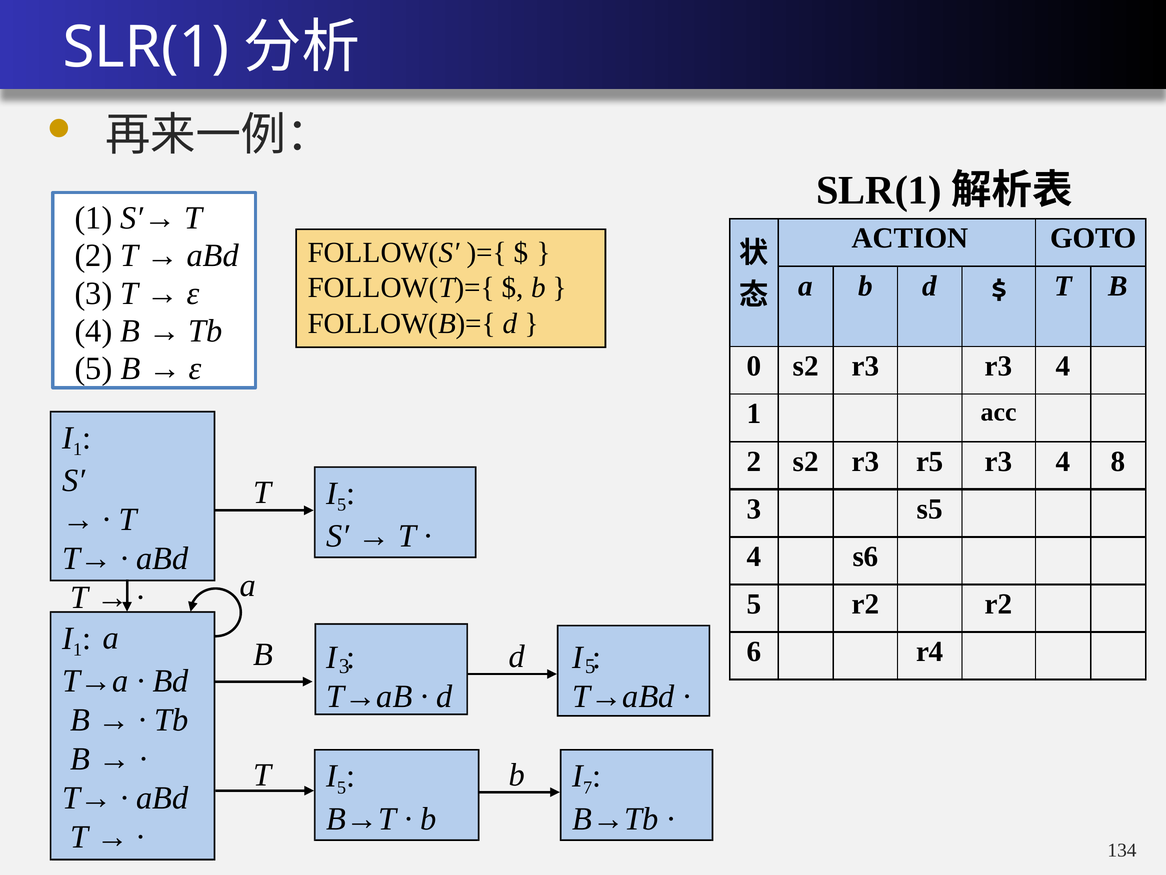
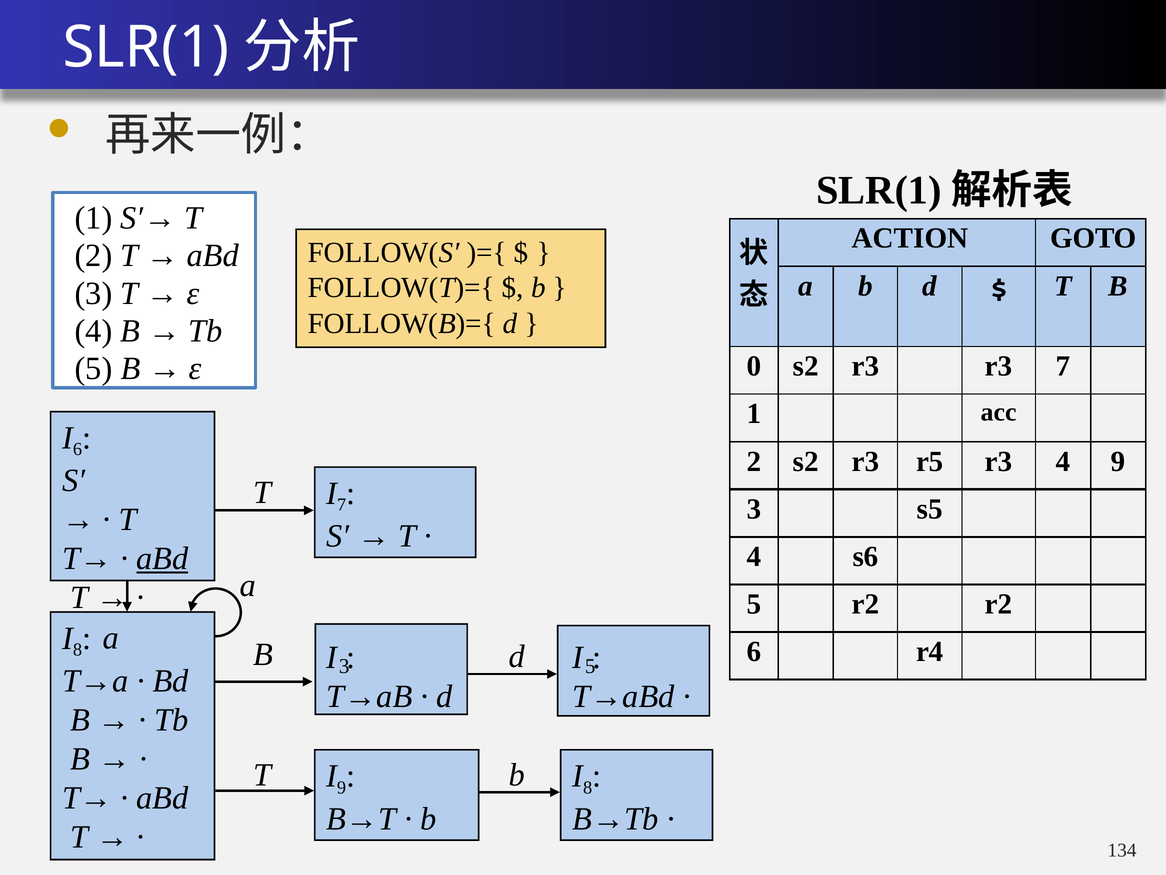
r3 r3 4: 4 -> 7 (1063, 366)
1: 1 -> 6 (77, 449)
4 8: 8 -> 9 (1118, 461)
5: 5 -> 7 (342, 505)
aBd underline: none -> present (162, 558)
1: 1 -> 8 (77, 649)
5: 5 -> 9 (342, 787)
7: 7 -> 8 (588, 787)
